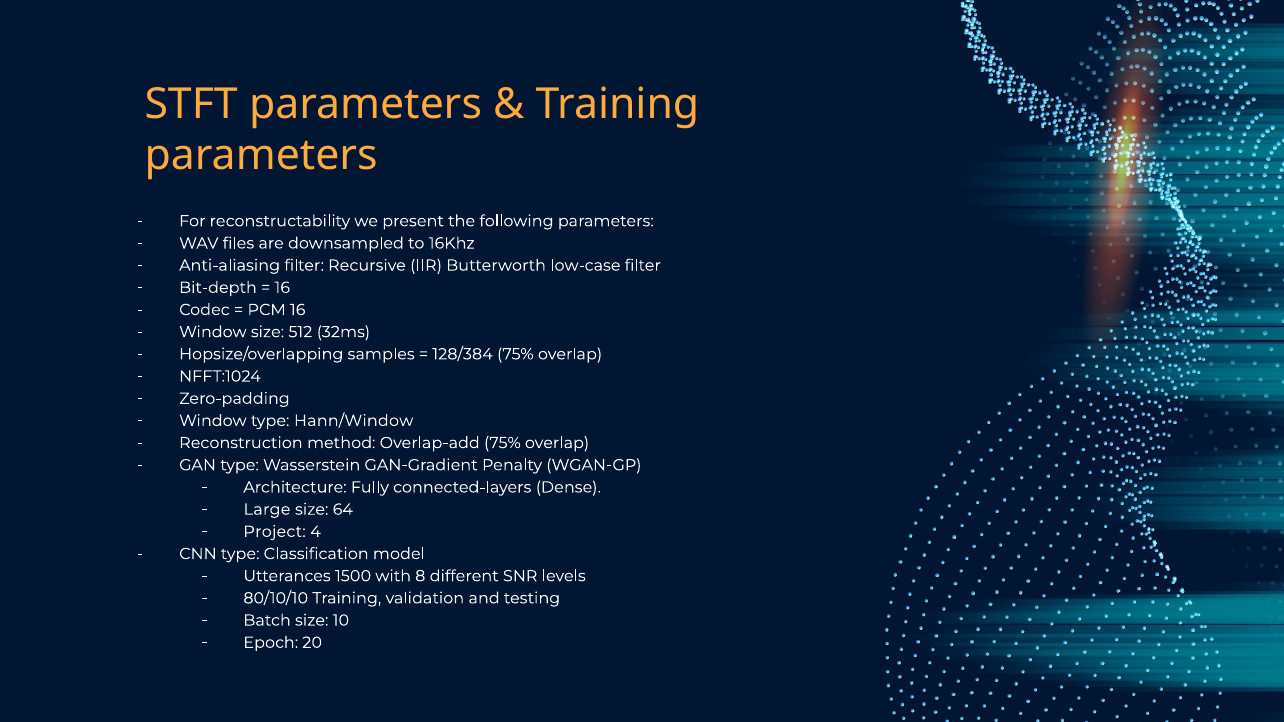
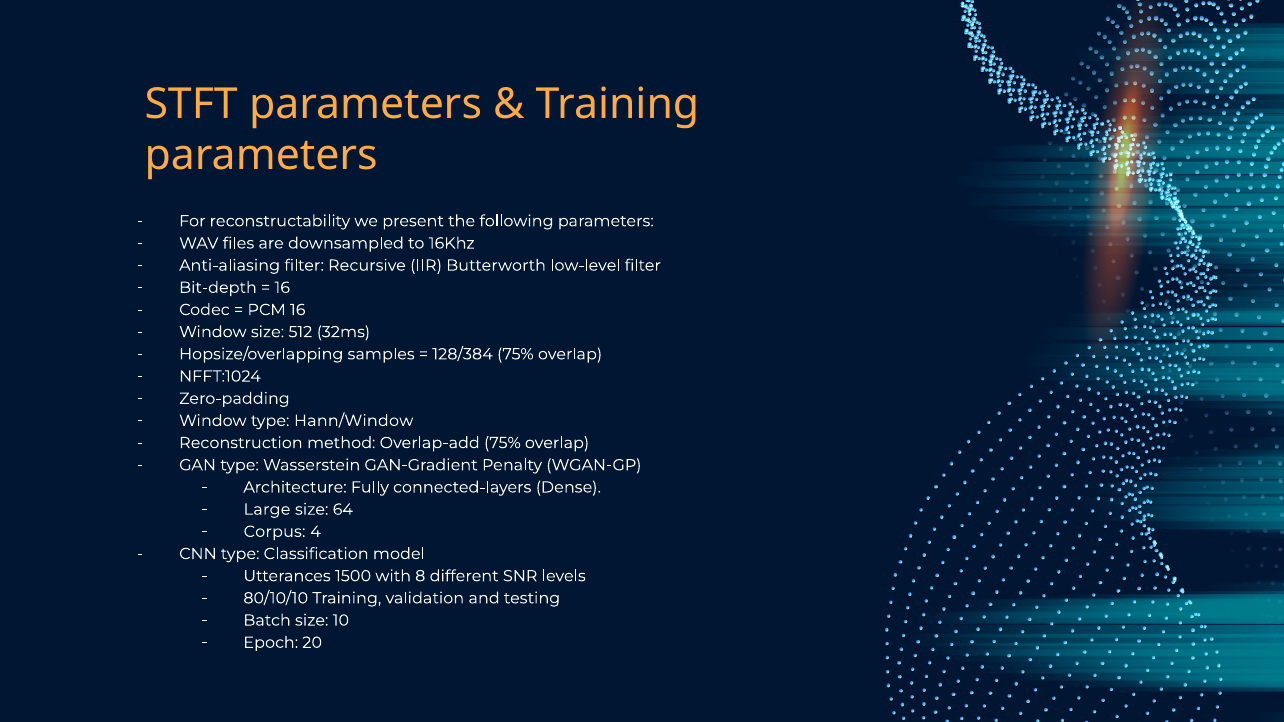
low-case: low-case -> low-level (585, 265)
Project: Project -> Corpus (275, 532)
